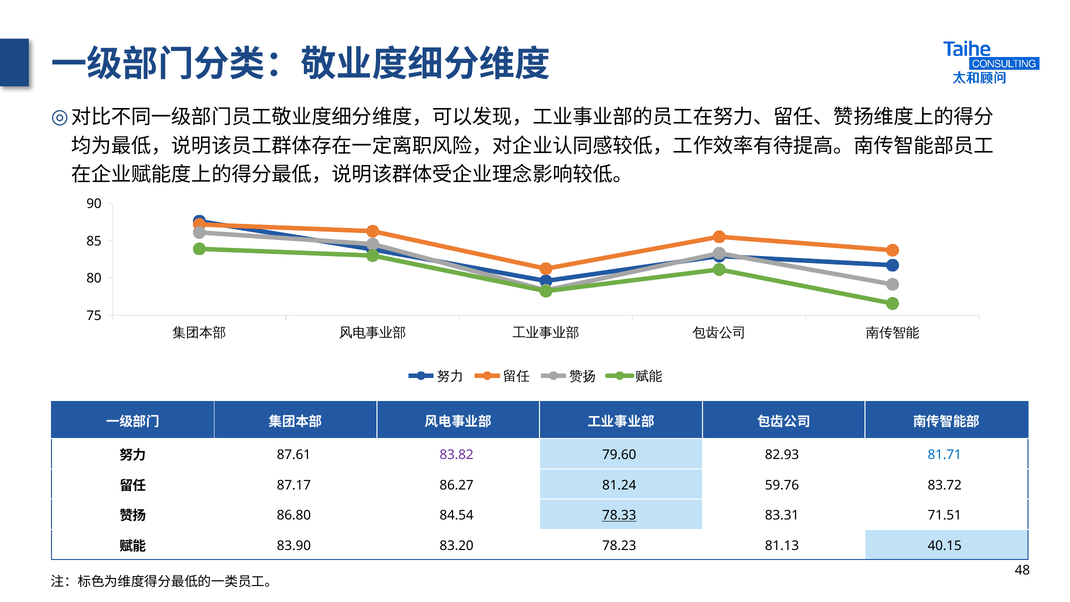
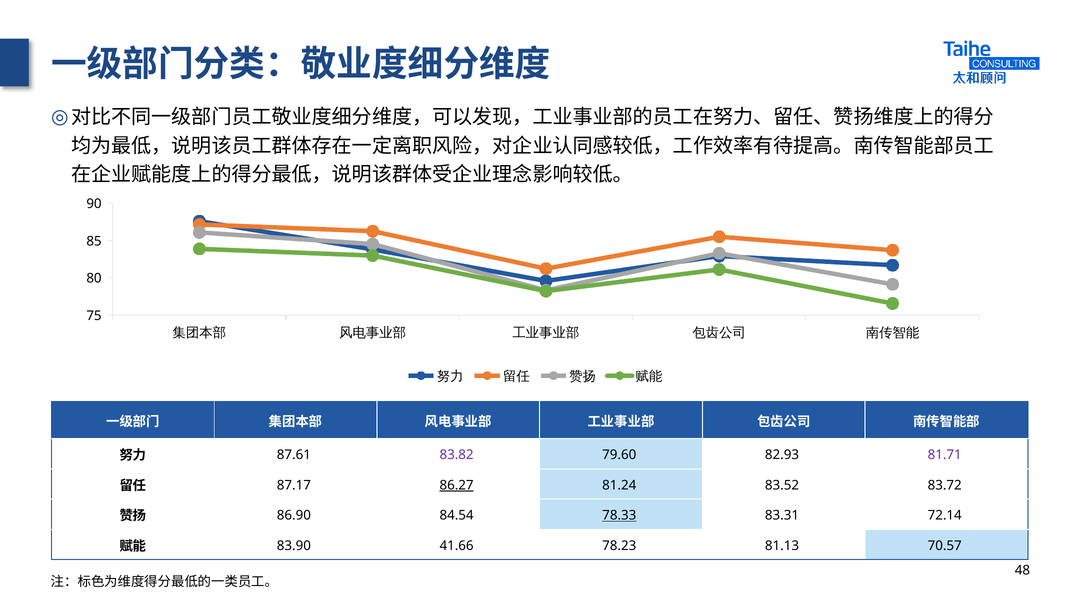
81.71 colour: blue -> purple (945, 455)
86.27 underline: none -> present (457, 485)
59.76: 59.76 -> 83.52 (782, 485)
86.80: 86.80 -> 86.90 (294, 515)
71.51: 71.51 -> 72.14 (945, 515)
83.20: 83.20 -> 41.66 (457, 546)
40.15: 40.15 -> 70.57 (945, 546)
